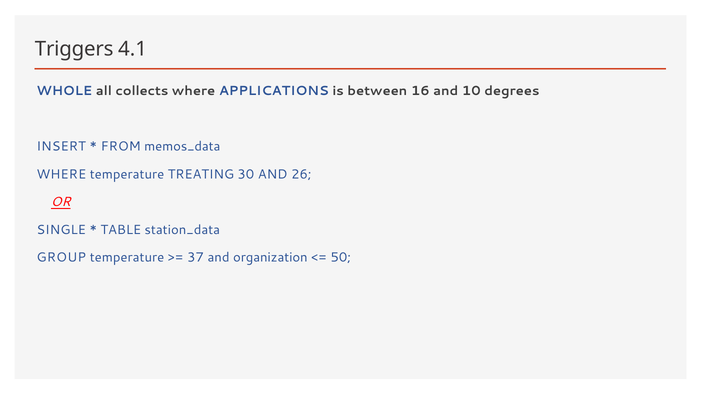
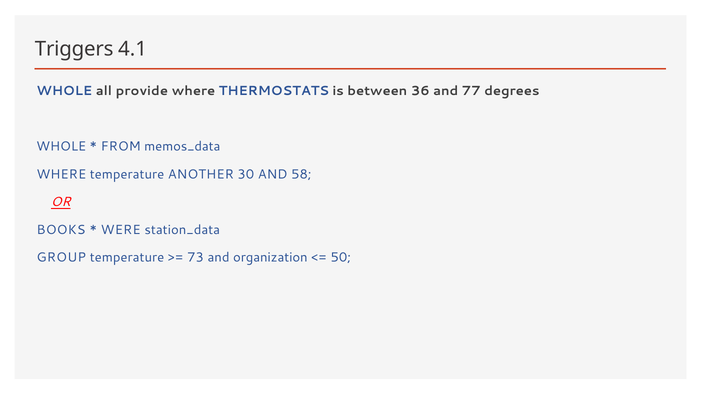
collects: collects -> provide (142, 91)
APPLICATIONS: APPLICATIONS -> THERMOSTATS (274, 91)
16: 16 -> 36 (420, 91)
10: 10 -> 77 (471, 91)
INSERT: INSERT -> WHOLE (61, 147)
TREATING: TREATING -> ANOTHER (201, 174)
26: 26 -> 58 (301, 174)
SINGLE: SINGLE -> BOOKS (61, 230)
TABLE: TABLE -> WERE (121, 230)
37: 37 -> 73 (196, 258)
